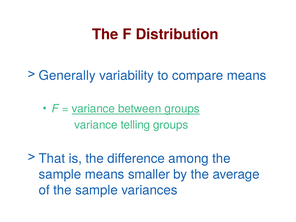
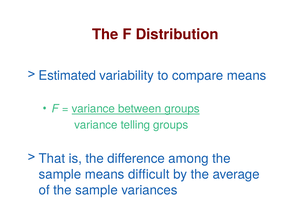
Generally: Generally -> Estimated (67, 76)
smaller: smaller -> difficult (149, 174)
